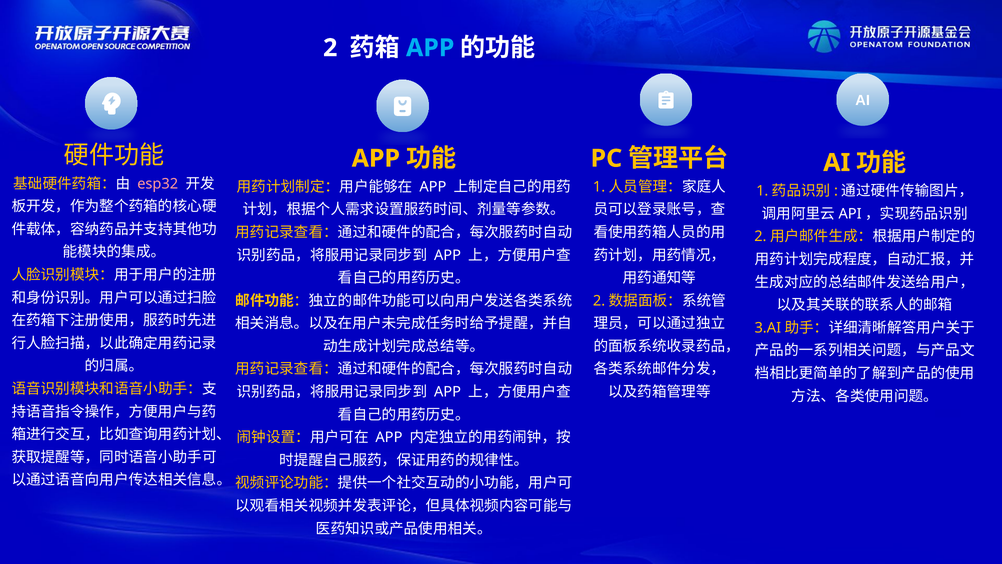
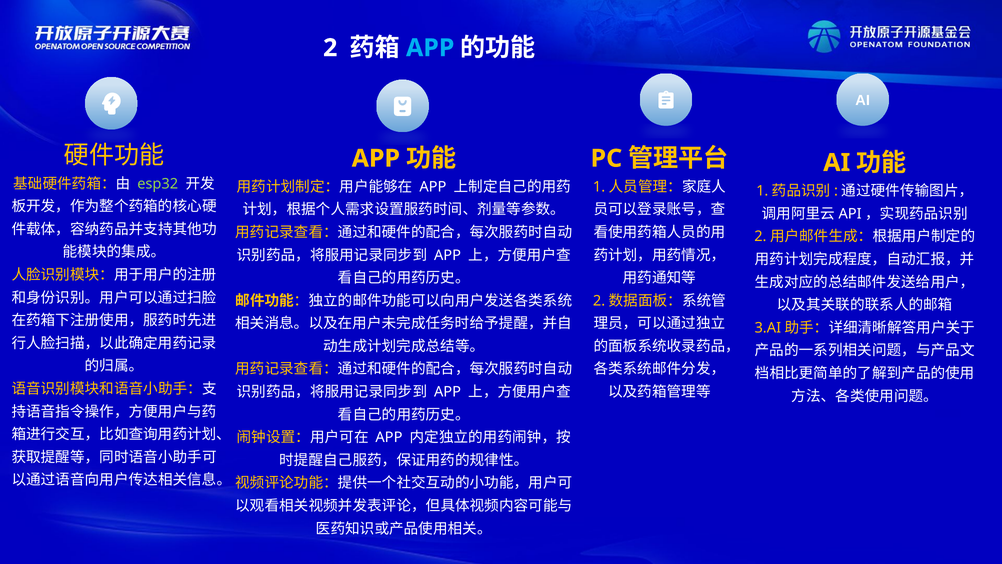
esp32 colour: pink -> light green (158, 184)
